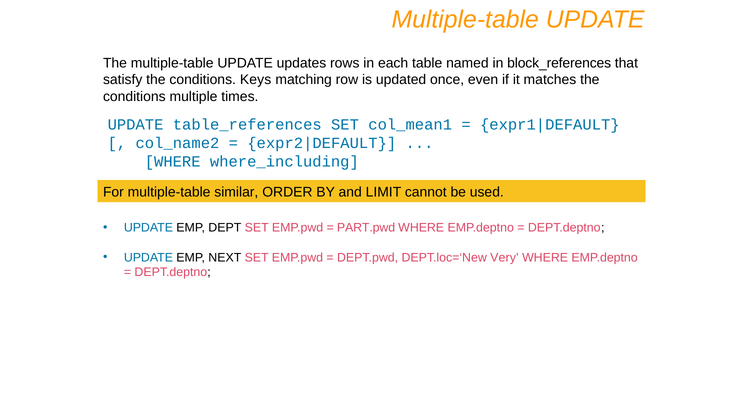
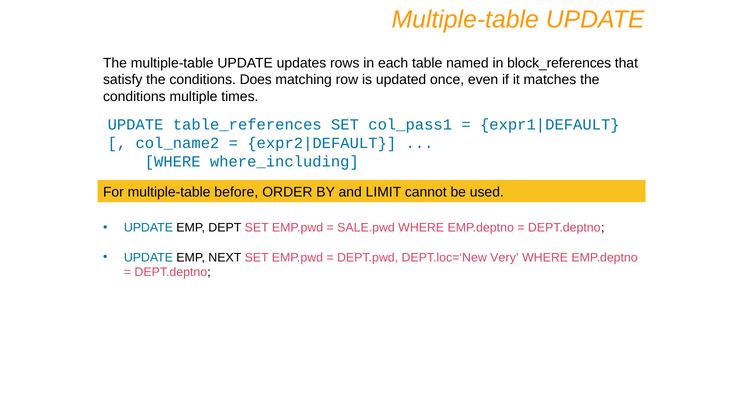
Keys: Keys -> Does (256, 80)
col_mean1: col_mean1 -> col_pass1 (410, 125)
similar: similar -> before (236, 192)
PART.pwd: PART.pwd -> SALE.pwd (366, 228)
